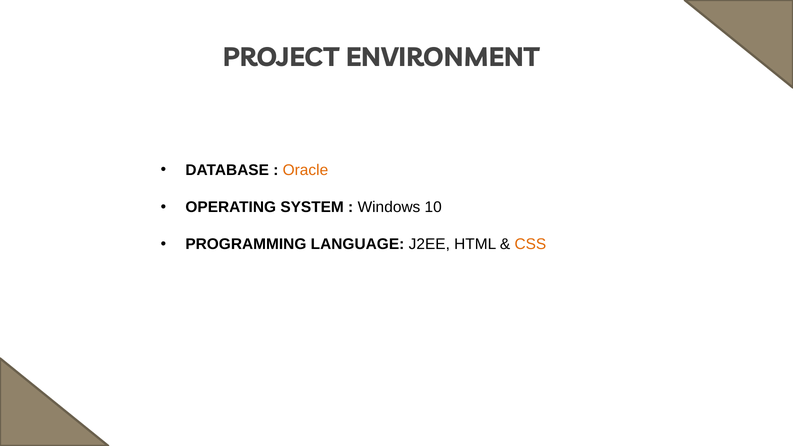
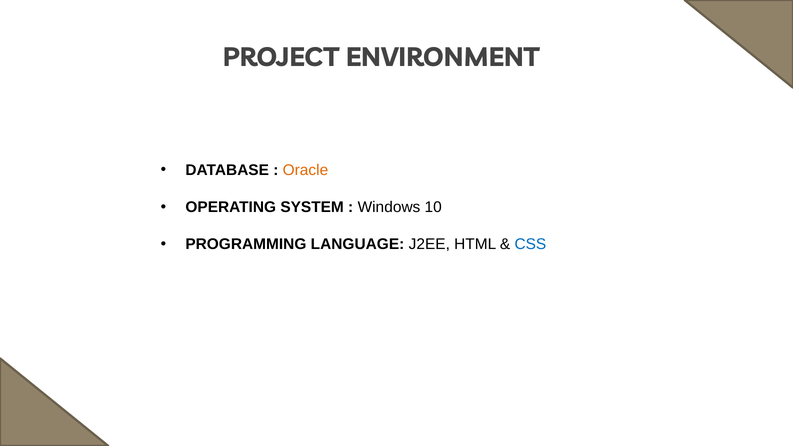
CSS colour: orange -> blue (530, 244)
